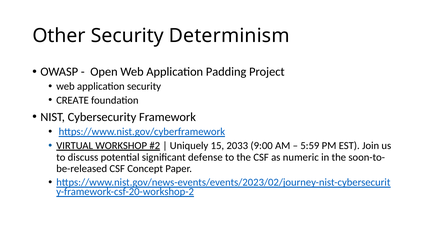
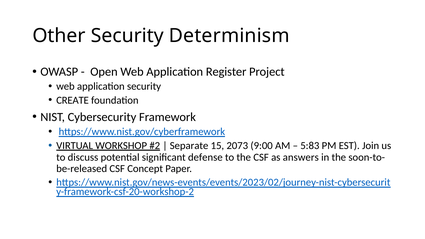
Padding: Padding -> Register (226, 72)
Uniquely: Uniquely -> Separate (189, 146)
2033: 2033 -> 2073 (237, 146)
5:59: 5:59 -> 5:83 (310, 146)
numeric: numeric -> answers (301, 157)
